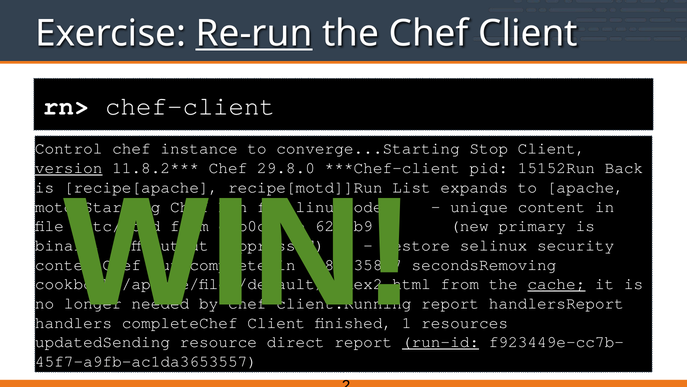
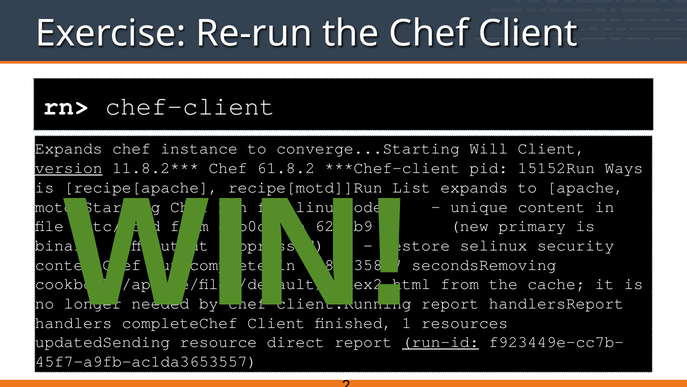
Re-run underline: present -> none (254, 34)
Control: Control -> Expands (69, 148)
Stop: Stop -> Will (489, 148)
29.8.0: 29.8.0 -> 61.8.2 (286, 168)
Back: Back -> Ways (624, 168)
cache underline: present -> none (556, 284)
